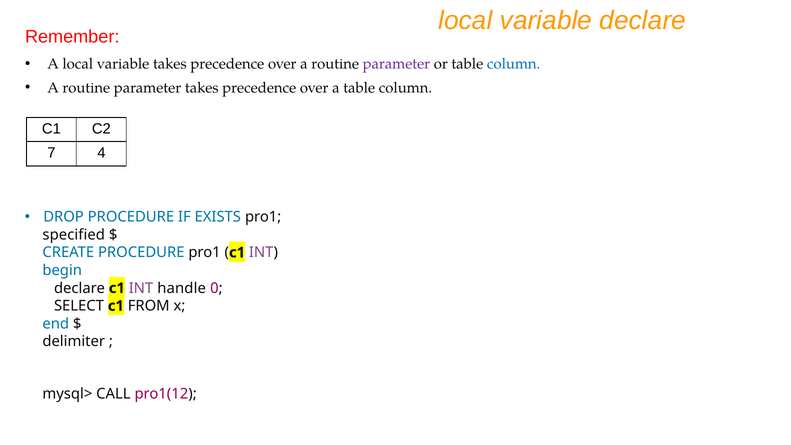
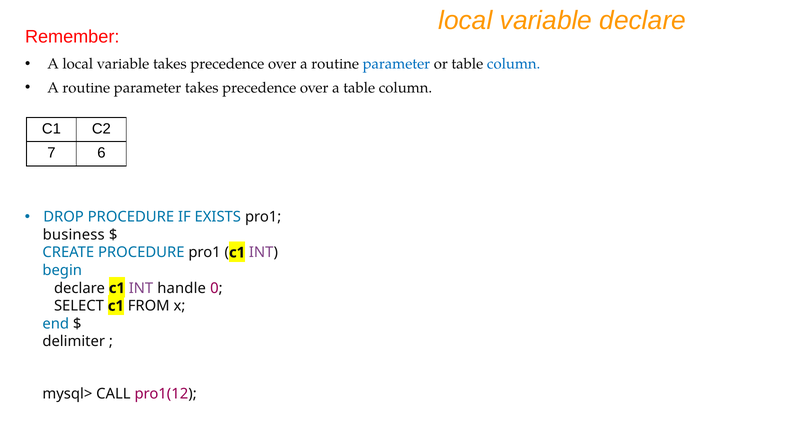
parameter colour: purple -> blue (396, 64)
4: 4 -> 6 (101, 153)
specified: specified -> business (74, 235)
